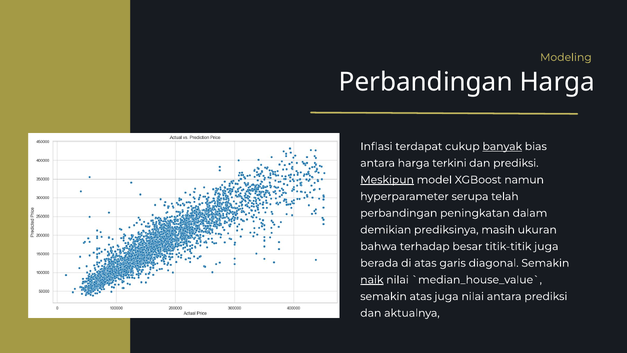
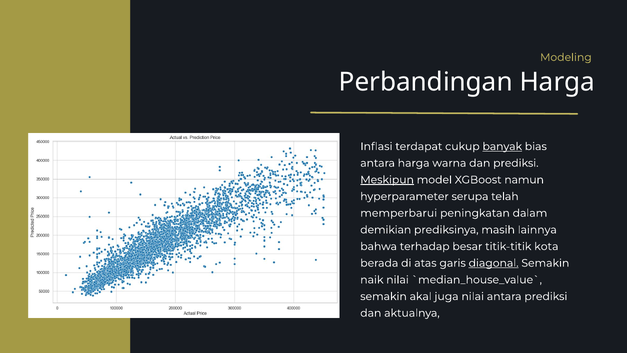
terkini: terkini -> warna (449, 163)
perbandingan: perbandingan -> memperbarui (399, 213)
ukuran: ukuran -> lainnya (537, 230)
titik-titik juga: juga -> kota (546, 246)
diagonal underline: none -> present (494, 263)
naik underline: present -> none (372, 280)
semakin atas: atas -> akal (421, 296)
